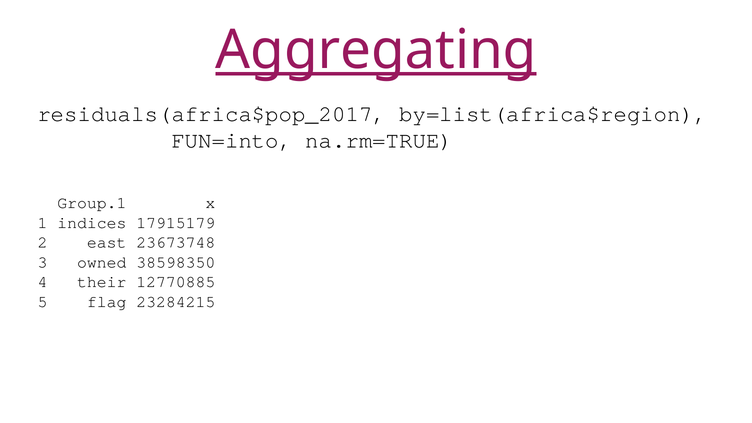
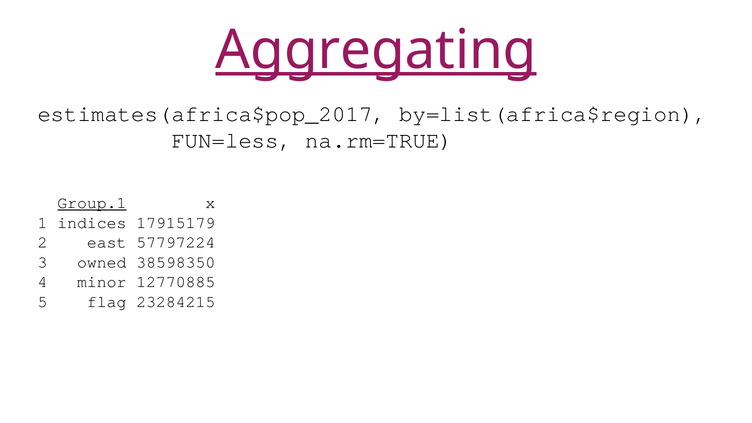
residuals(africa$pop_2017: residuals(africa$pop_2017 -> estimates(africa$pop_2017 (212, 114)
FUN=into: FUN=into -> FUN=less (232, 141)
Group.1 underline: none -> present (92, 203)
23673748: 23673748 -> 57797224 (176, 242)
their: their -> minor (102, 282)
